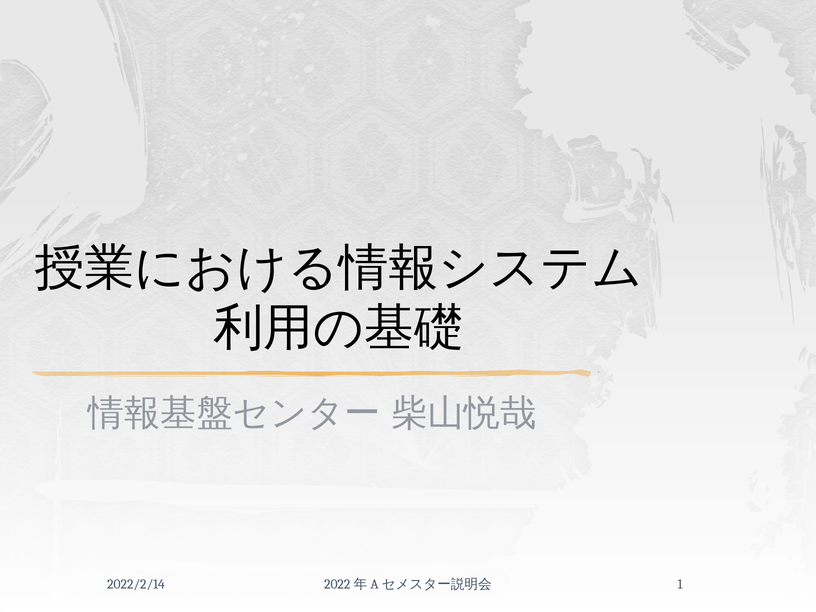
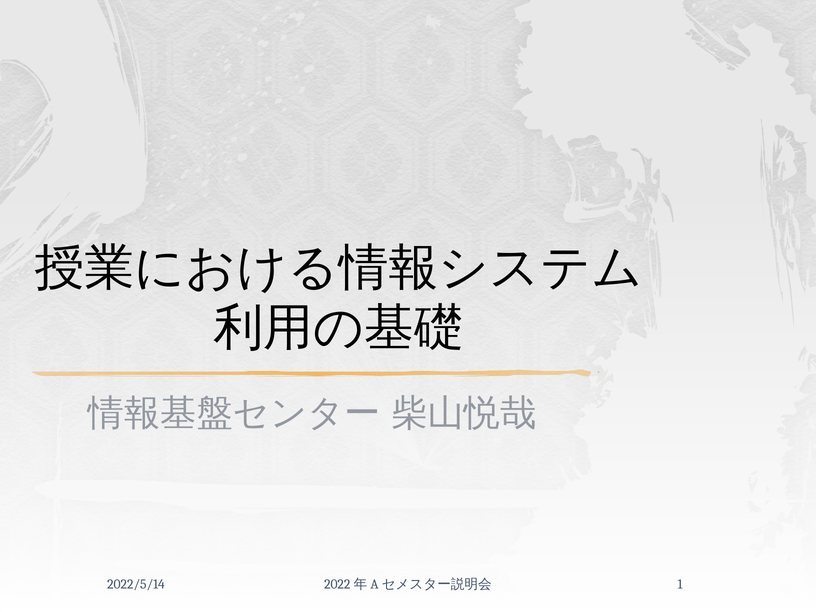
2022/2/14: 2022/2/14 -> 2022/5/14 (136, 584)
